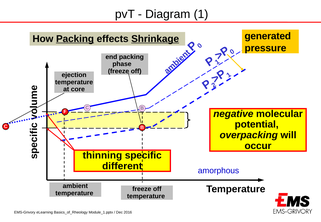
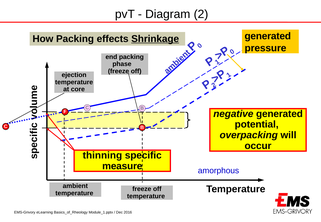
Diagram 1: 1 -> 2 (201, 14)
Packing underline: present -> none (75, 39)
molecular: molecular -> generated (279, 114)
different: different -> measure (122, 166)
